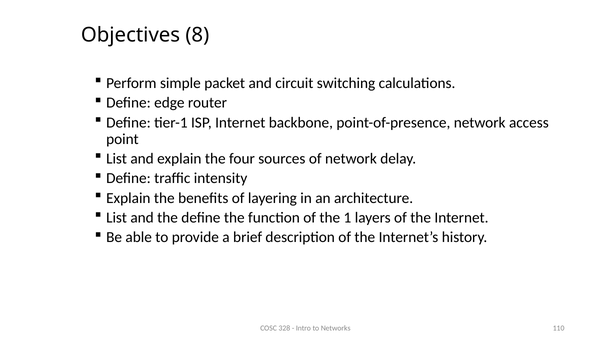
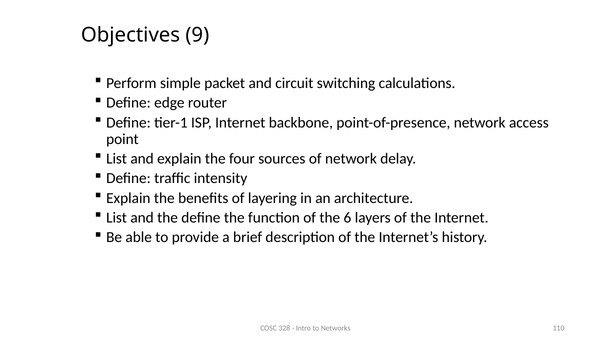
8: 8 -> 9 (197, 35)
1: 1 -> 6 (347, 217)
